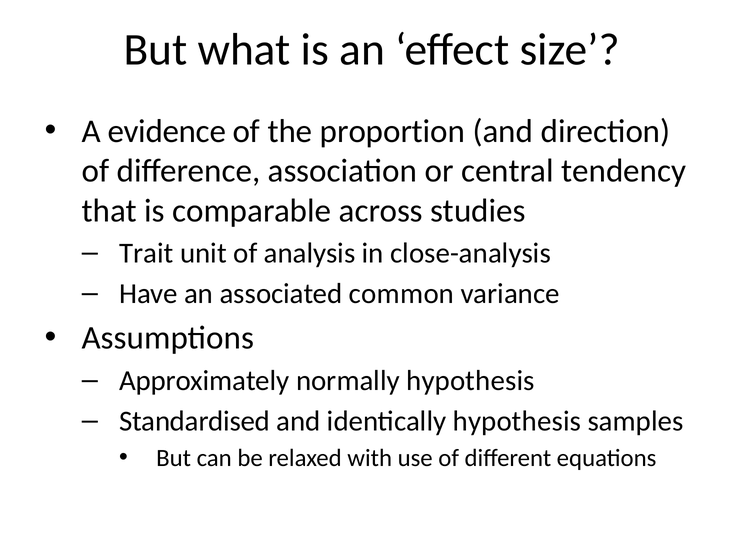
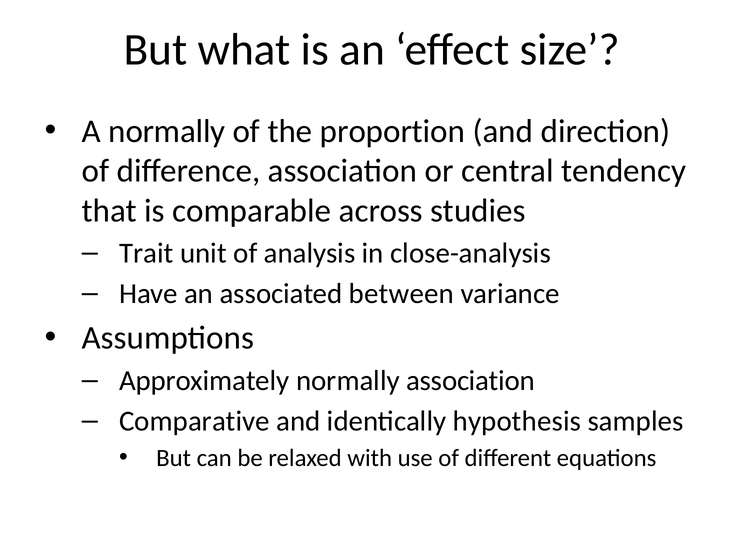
A evidence: evidence -> normally (167, 131)
common: common -> between (402, 294)
normally hypothesis: hypothesis -> association (471, 381)
Standardised: Standardised -> Comparative (194, 421)
